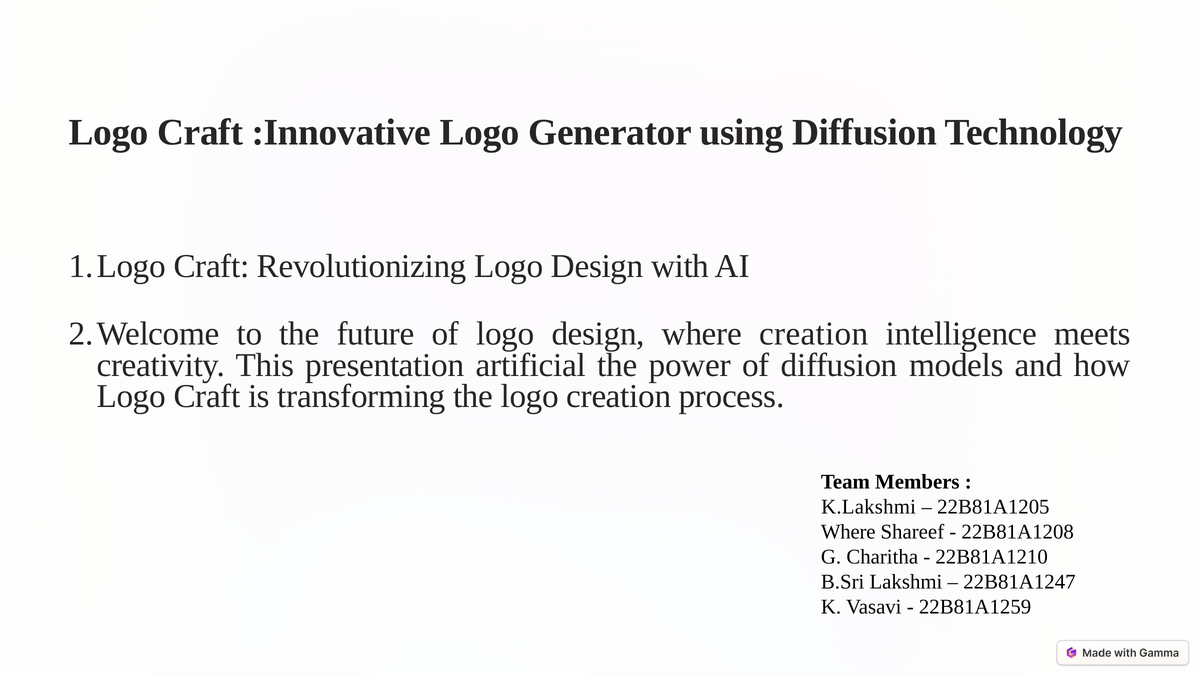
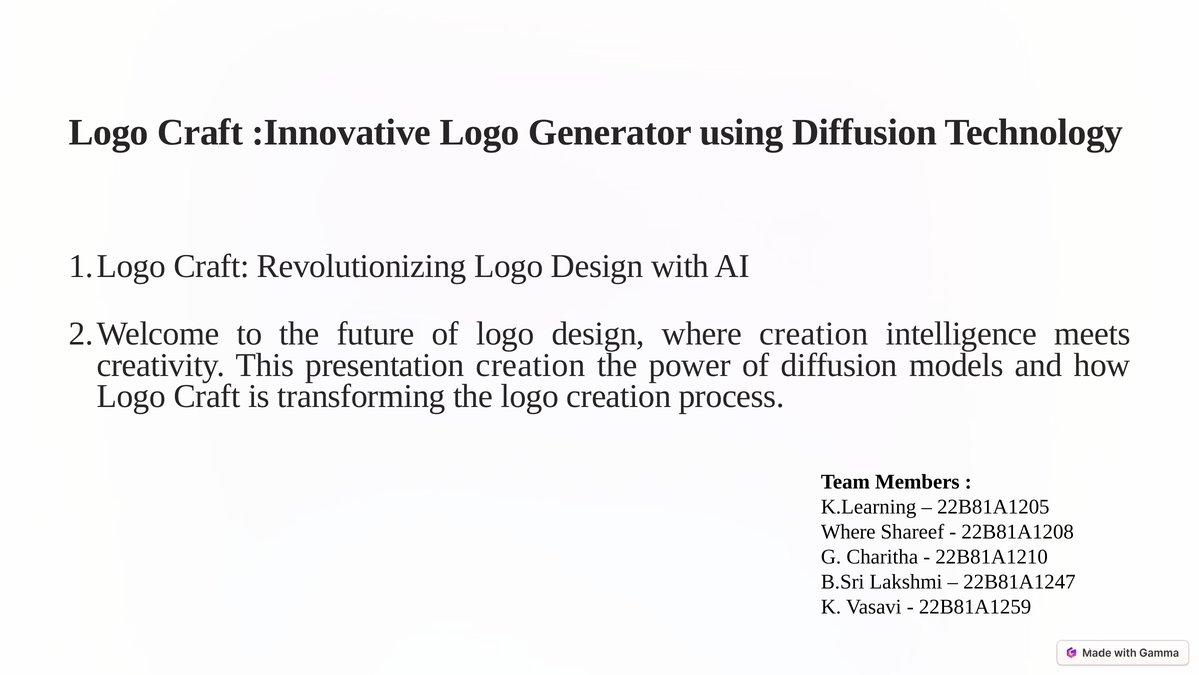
presentation artificial: artificial -> creation (531, 365)
K.Lakshmi: K.Lakshmi -> K.Learning (869, 507)
